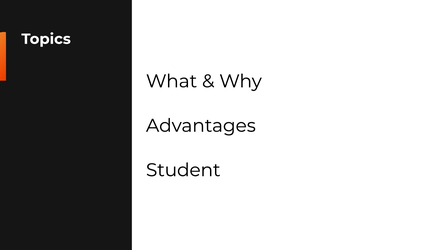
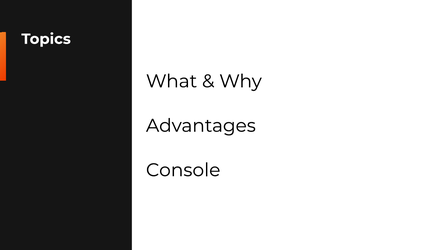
Student: Student -> Console (183, 170)
